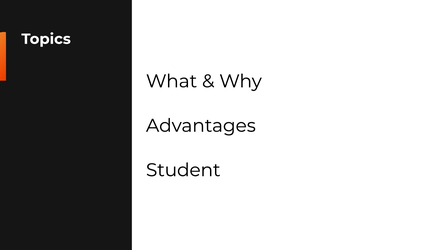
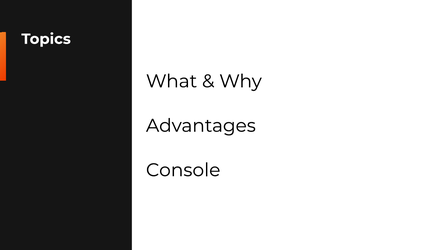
Student: Student -> Console (183, 170)
